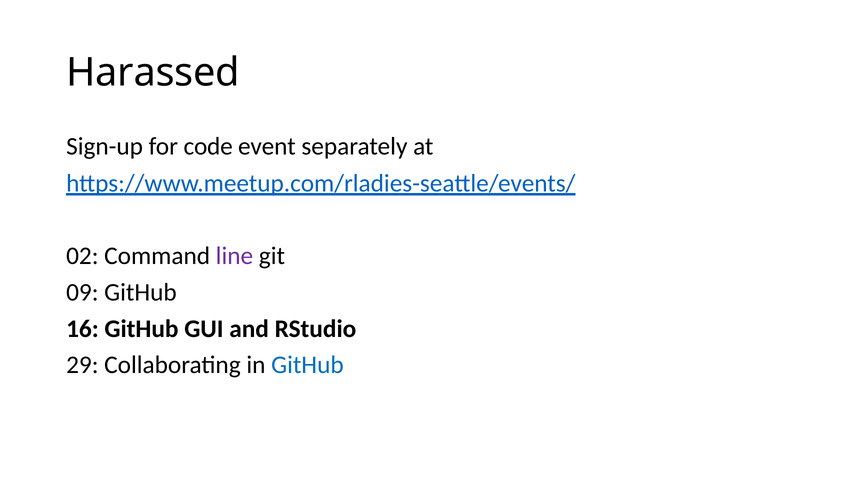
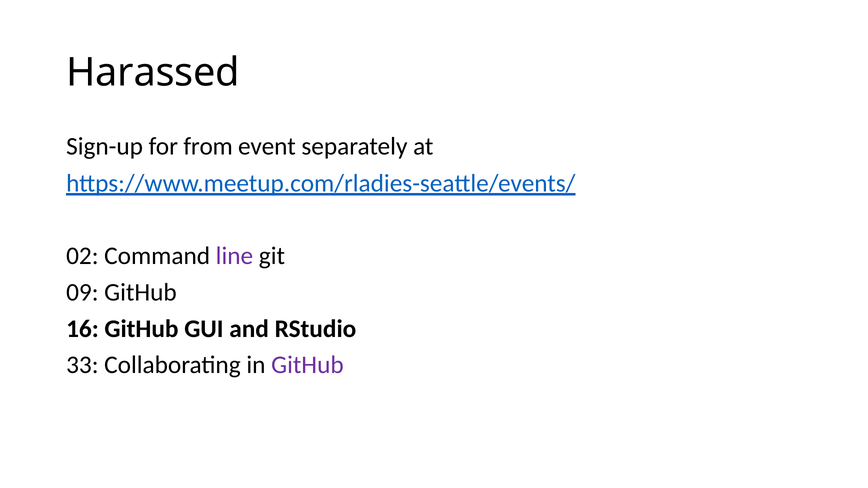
code: code -> from (208, 147)
29: 29 -> 33 (82, 365)
GitHub colour: blue -> purple (307, 365)
